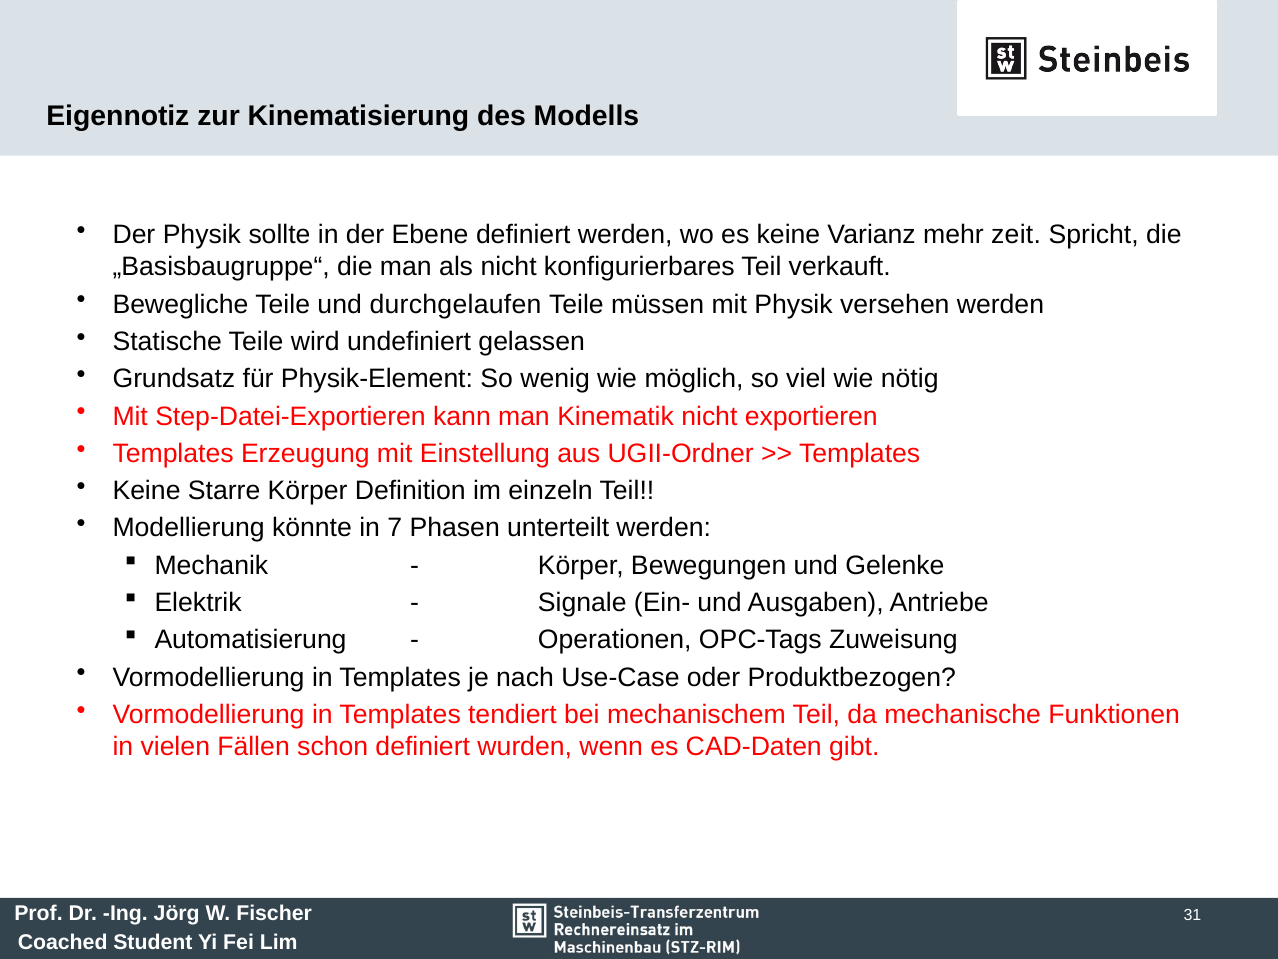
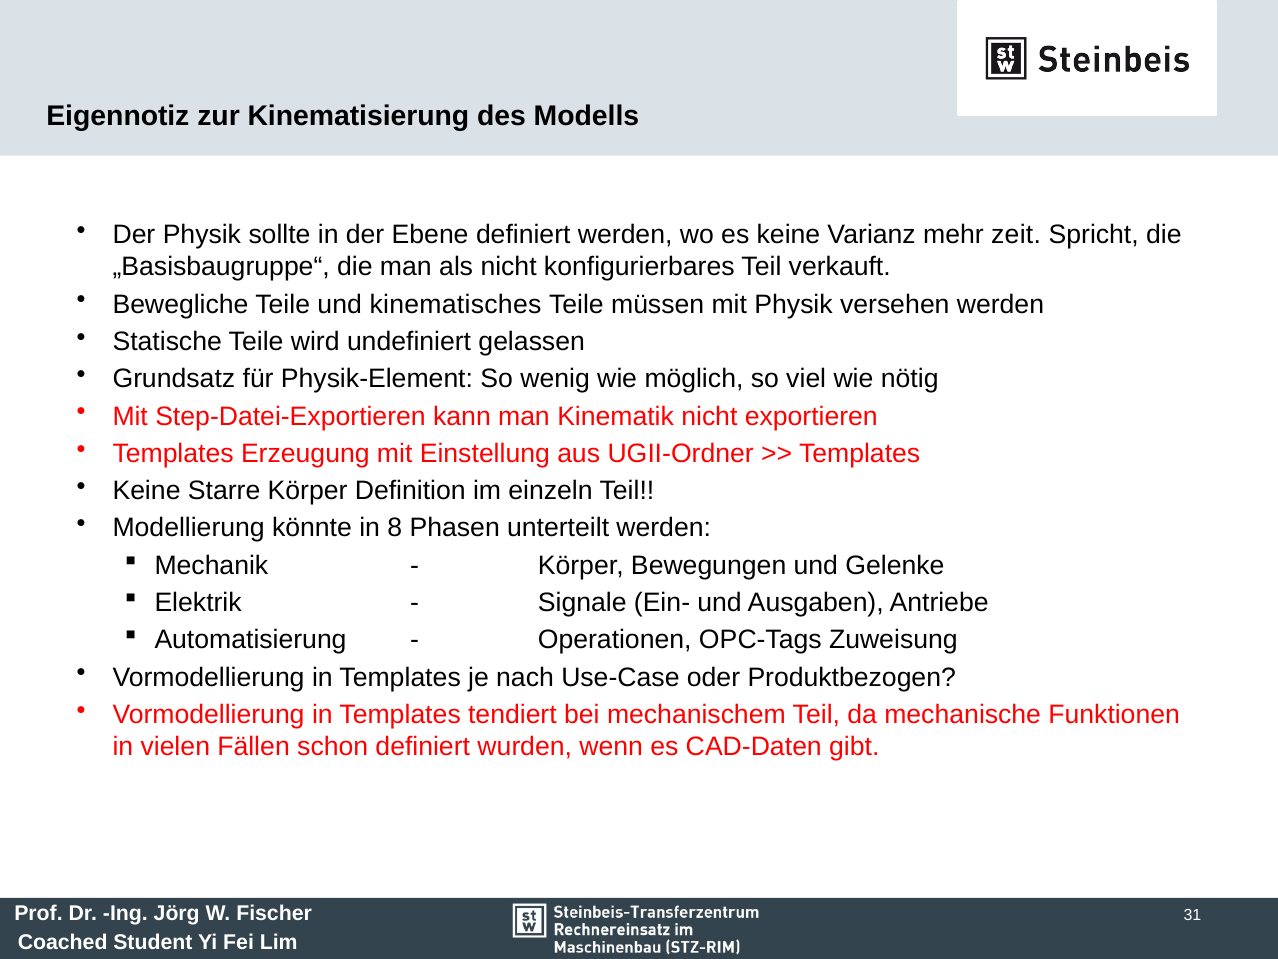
durchgelaufen: durchgelaufen -> kinematisches (455, 304)
7: 7 -> 8 (395, 528)
